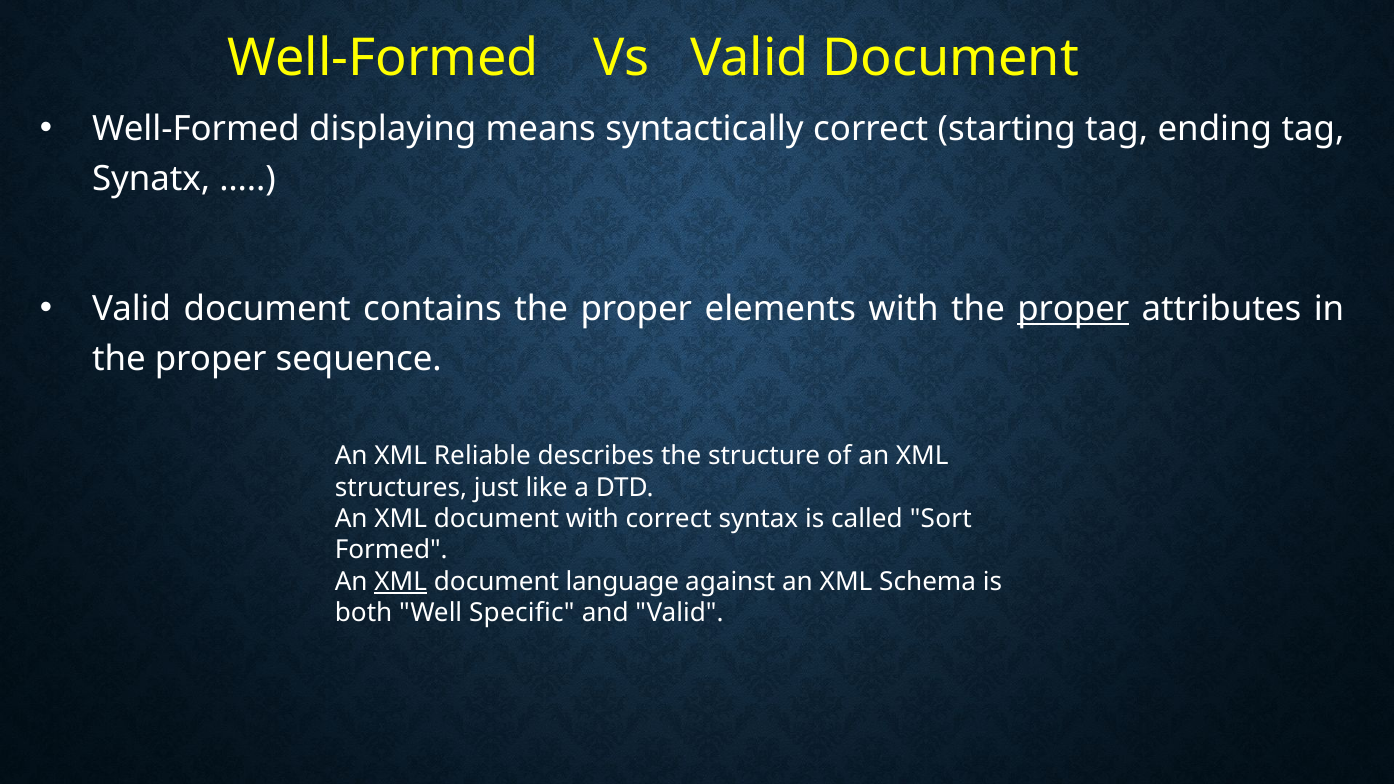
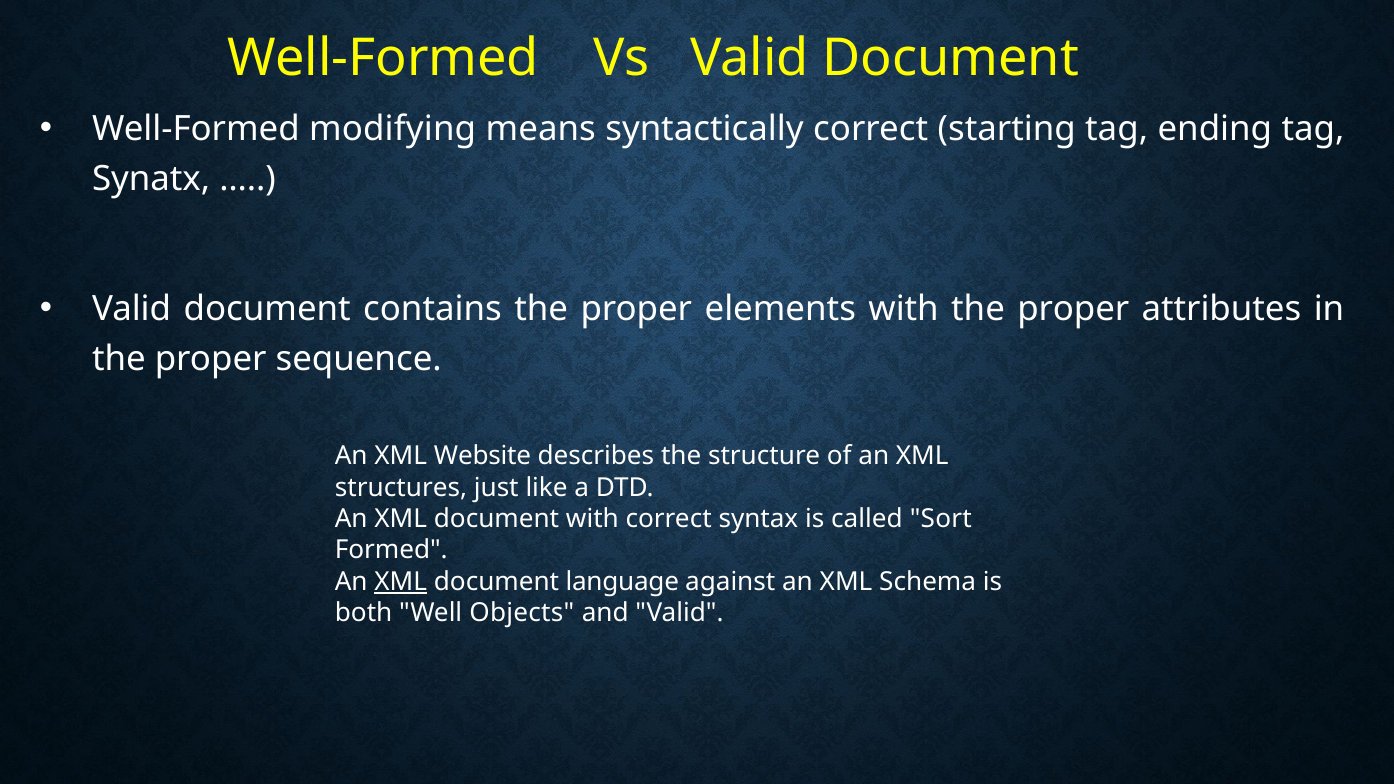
displaying: displaying -> modifying (393, 129)
proper underline: present -> none (1073, 309)
Reliable: Reliable -> Website (483, 456)
Specific: Specific -> Objects (522, 613)
